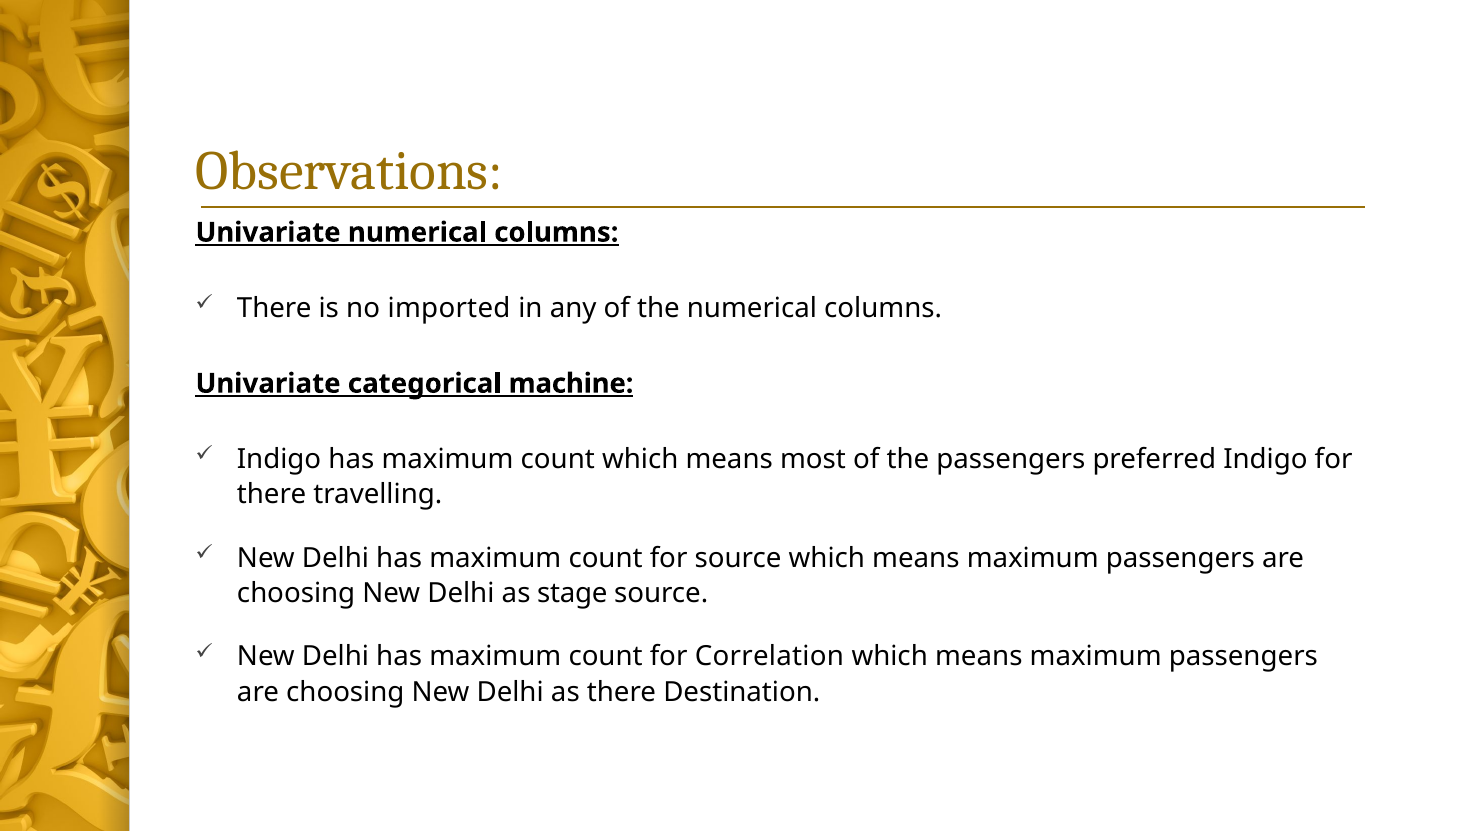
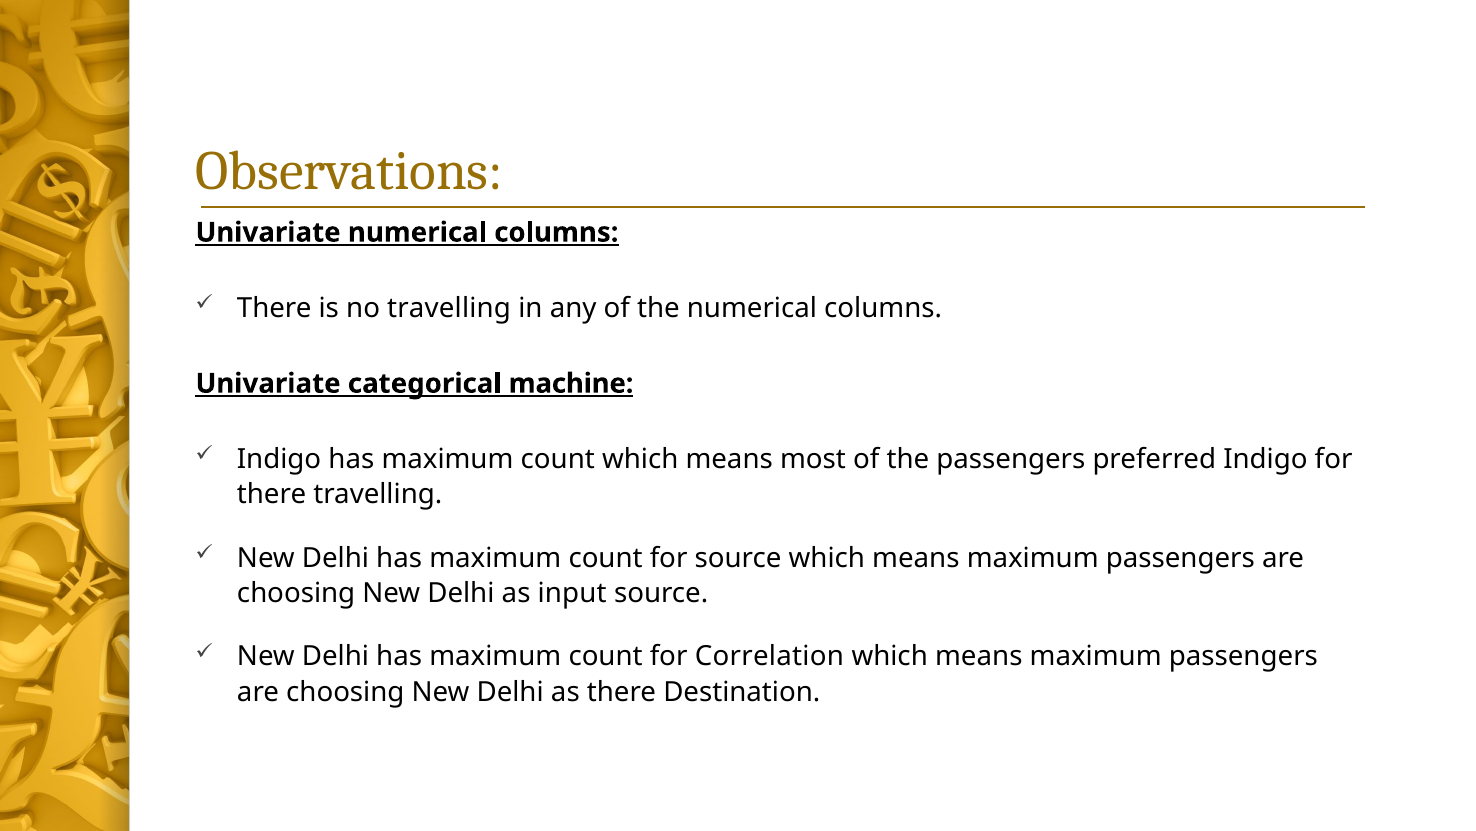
no imported: imported -> travelling (449, 308)
stage: stage -> input (572, 593)
